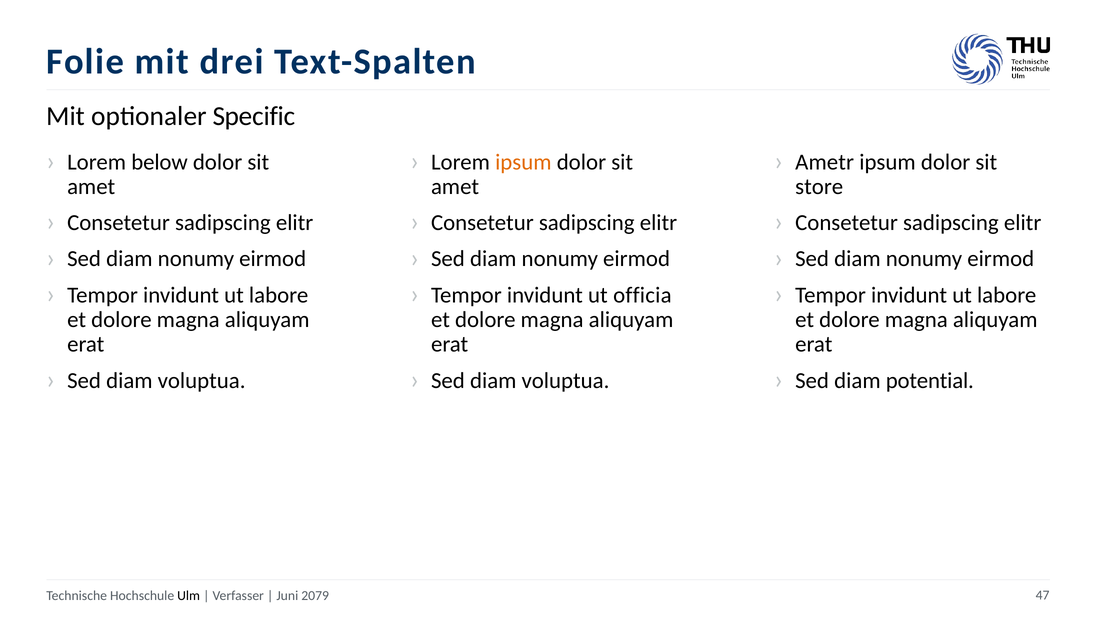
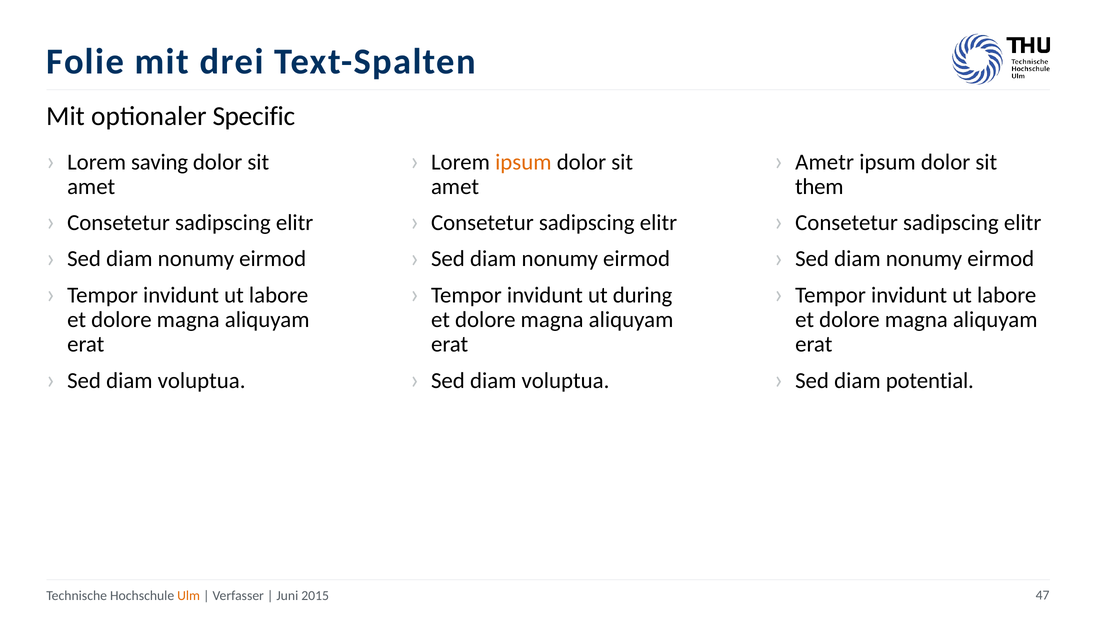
below: below -> saving (160, 162)
store: store -> them (819, 187)
officia: officia -> during (643, 295)
Ulm colour: black -> orange (189, 595)
2079: 2079 -> 2015 (315, 595)
